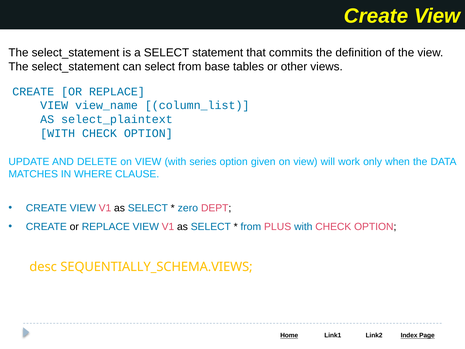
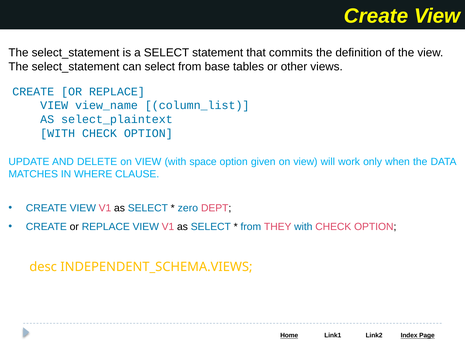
series: series -> space (203, 162)
PLUS: PLUS -> THEY (278, 227)
SEQUENTIALLY_SCHEMA.VIEWS: SEQUENTIALLY_SCHEMA.VIEWS -> INDEPENDENT_SCHEMA.VIEWS (156, 267)
